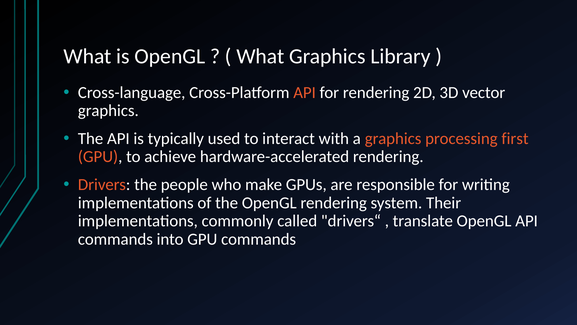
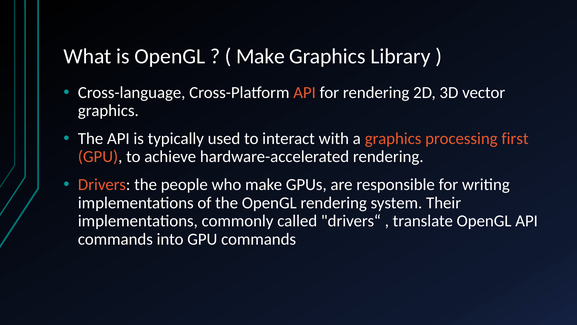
What: What -> Make (260, 56)
